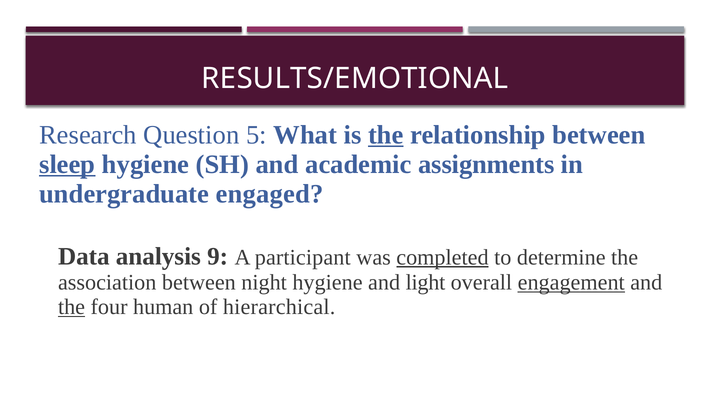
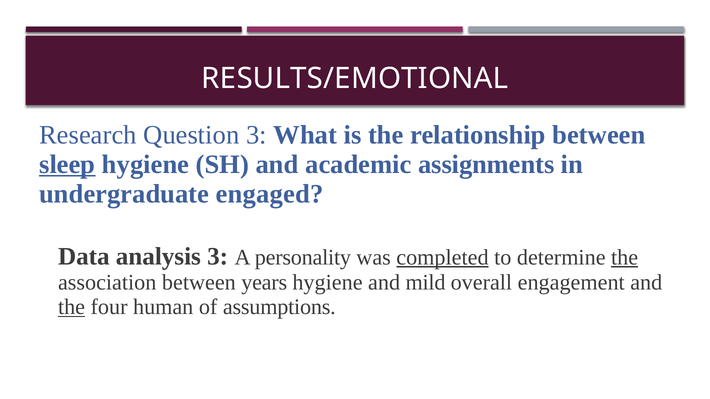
Question 5: 5 -> 3 (256, 135)
the underline: present -> none (386, 135)
analysis 9: 9 -> 3 (218, 257)
participant: participant -> personality (303, 258)
the underline: none -> present (625, 258)
night: night -> years (264, 283)
light: light -> mild (426, 283)
engagement underline: present -> none (571, 283)
hierarchical: hierarchical -> assumptions (279, 307)
